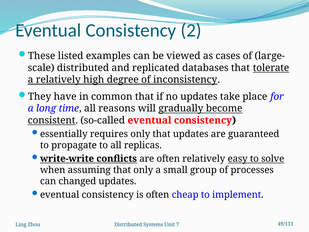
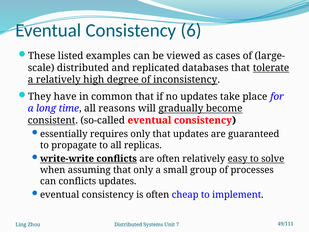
2: 2 -> 6 (191, 30)
can changed: changed -> conflicts (77, 181)
